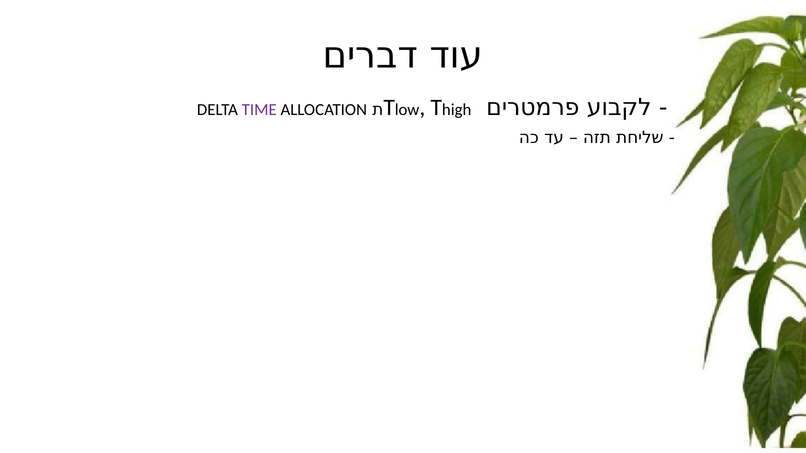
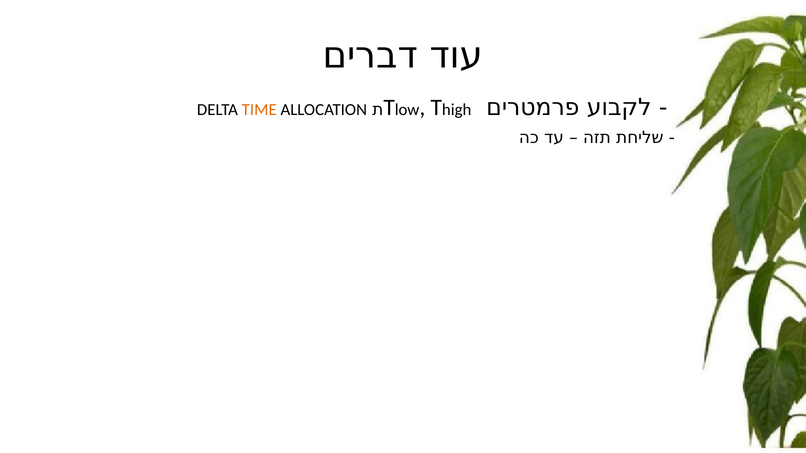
TIME colour: purple -> orange (259, 110)
